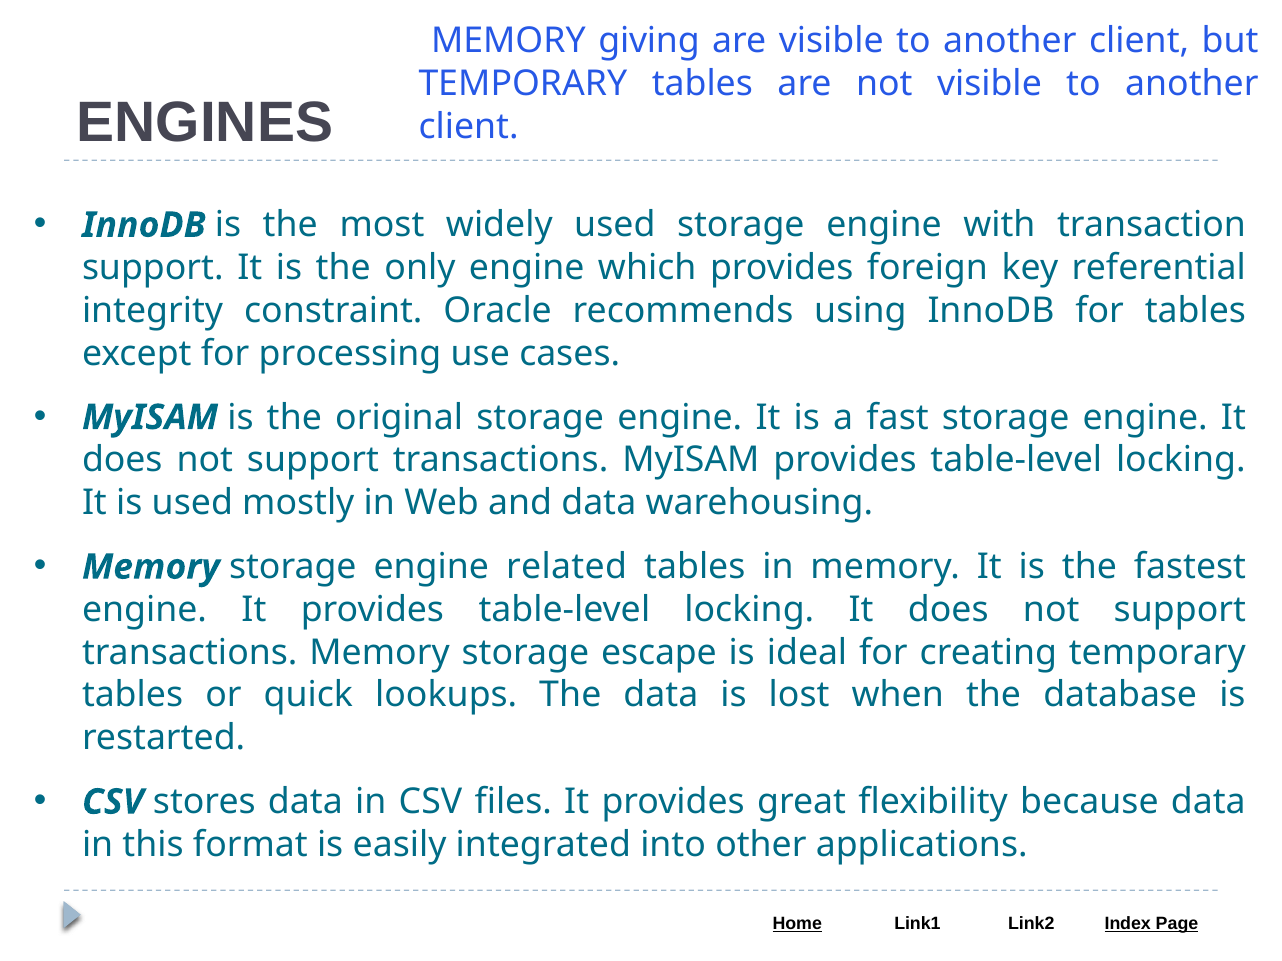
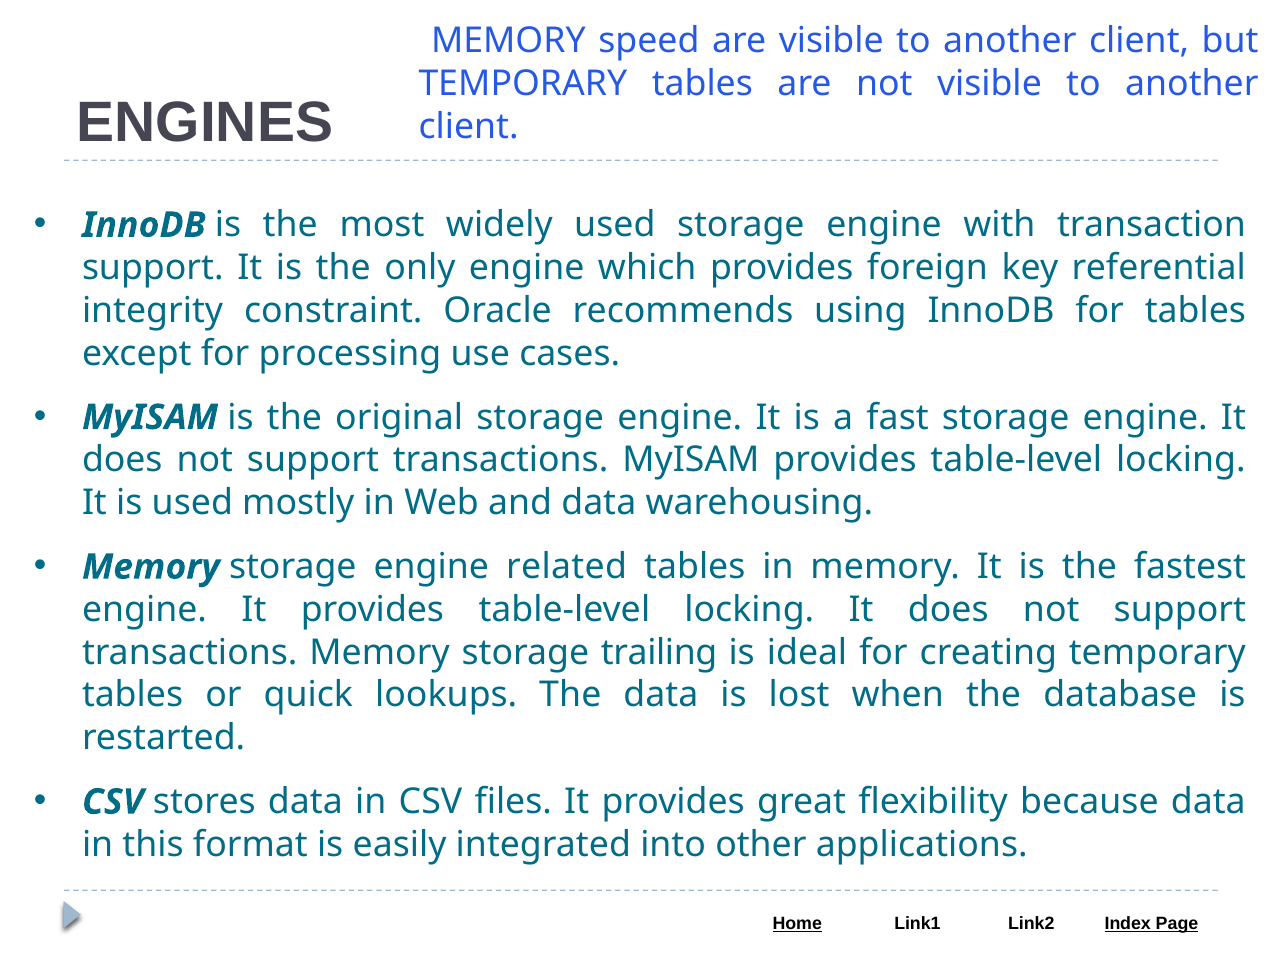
giving: giving -> speed (649, 41)
escape: escape -> trailing (659, 653)
